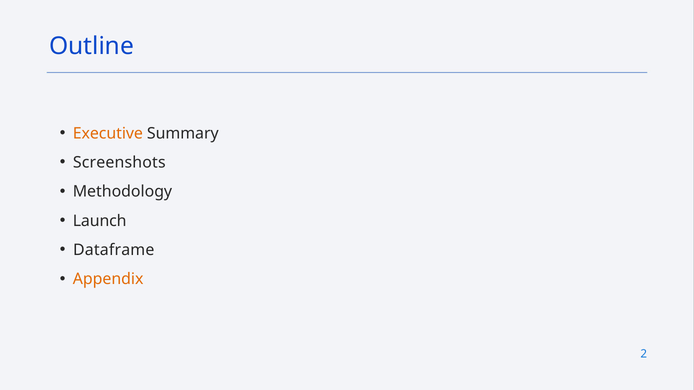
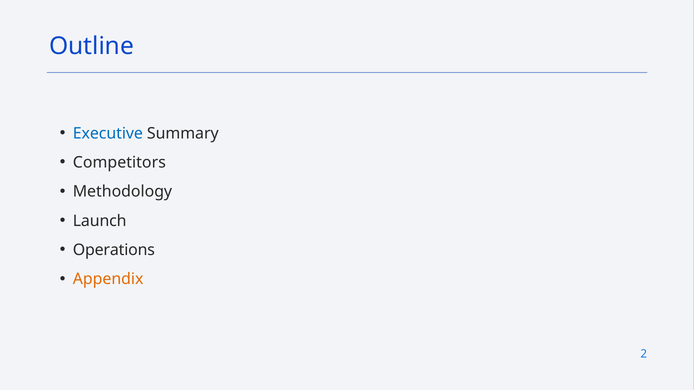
Executive colour: orange -> blue (108, 134)
Screenshots: Screenshots -> Competitors (119, 163)
Dataframe: Dataframe -> Operations (114, 250)
